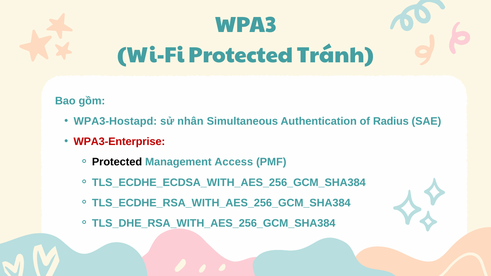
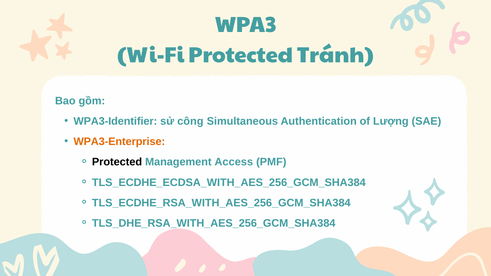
WPA3-Hostapd: WPA3-Hostapd -> WPA3-Identifier (115, 121)
nhân: nhân -> công (190, 121)
Radius: Radius -> Lượng (391, 121)
WPA3-Enterprise colour: red -> orange (119, 142)
